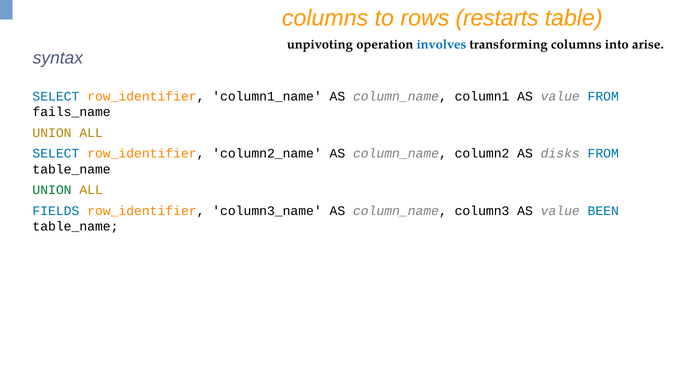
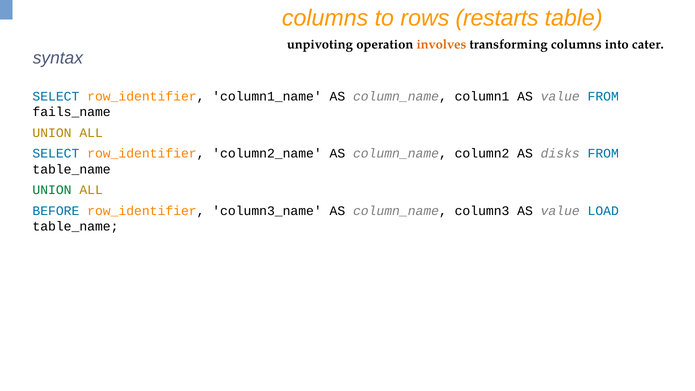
involves colour: blue -> orange (441, 44)
arise: arise -> cater (648, 44)
FIELDS: FIELDS -> BEFORE (56, 211)
BEEN: BEEN -> LOAD (603, 211)
